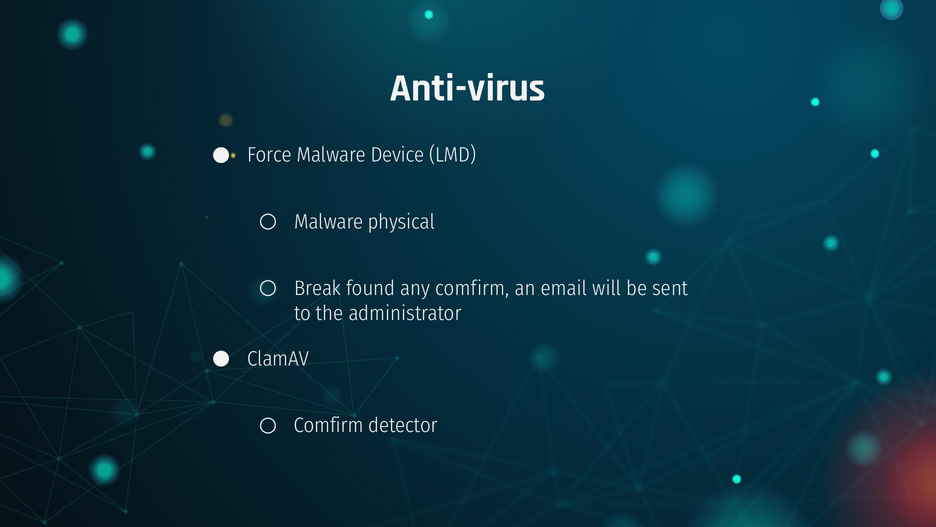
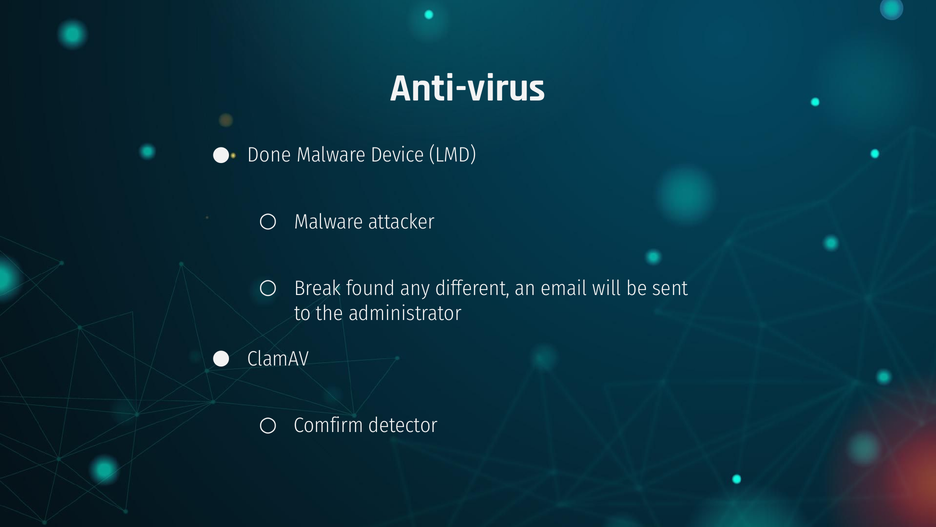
Force: Force -> Done (269, 155)
physical: physical -> attacker (401, 222)
any comfirm: comfirm -> different (472, 288)
